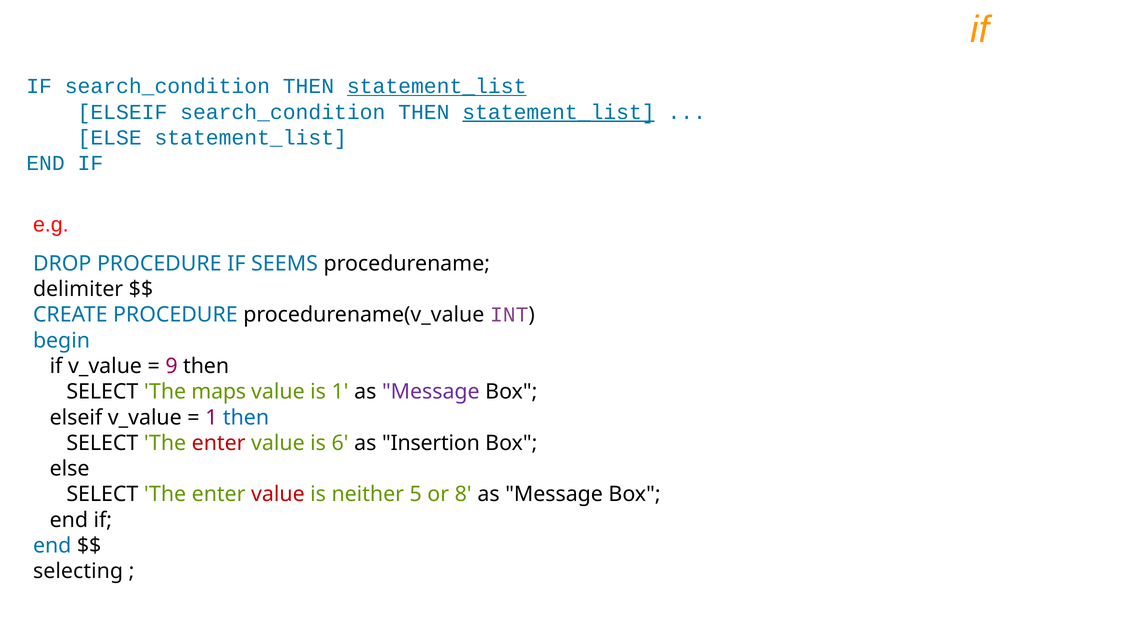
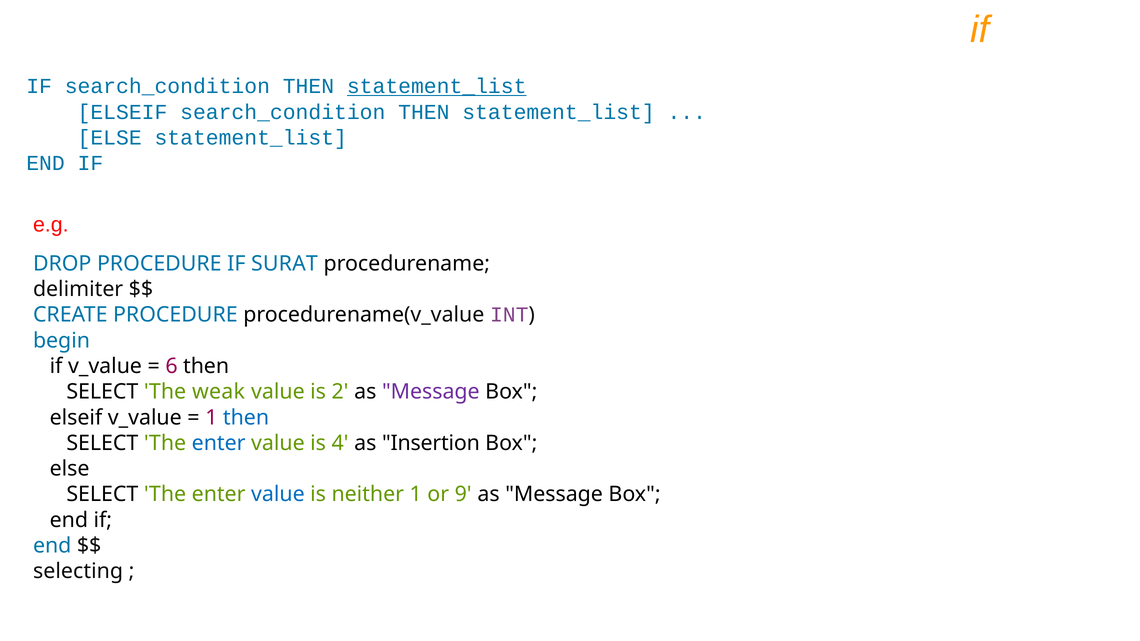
statement_list underline: present -> none (559, 112)
SEEMS: SEEMS -> SURAT (284, 264)
9: 9 -> 6 (171, 366)
maps: maps -> weak (219, 392)
is 1: 1 -> 2 (340, 392)
enter colour: red -> blue (219, 443)
6: 6 -> 4 (340, 443)
value colour: red -> blue (278, 495)
neither 5: 5 -> 1 (416, 495)
8: 8 -> 9 (463, 495)
